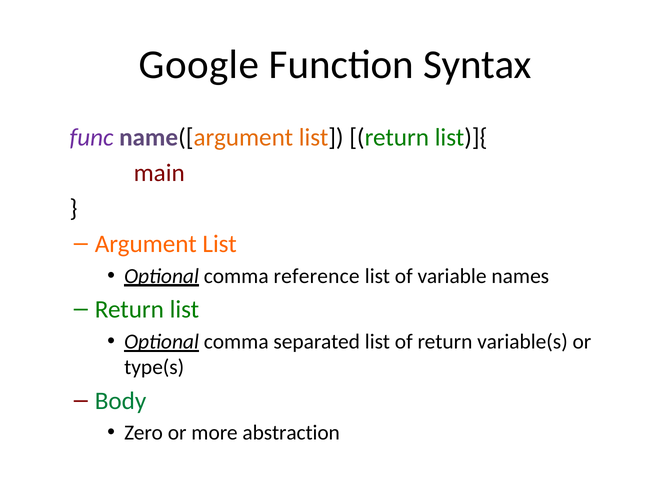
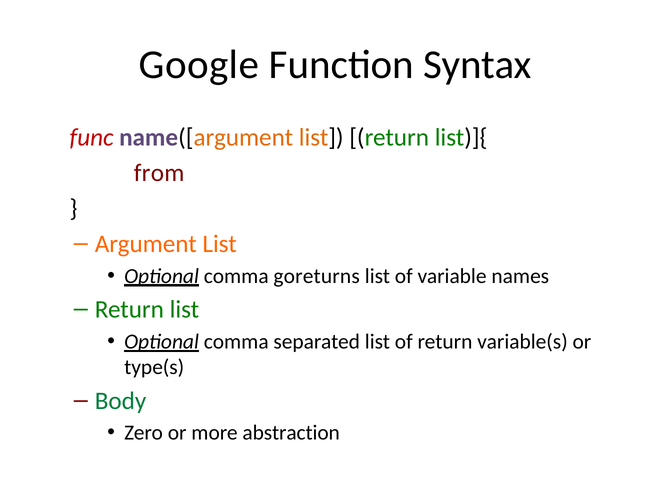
func colour: purple -> red (92, 138)
main: main -> from (159, 173)
reference: reference -> goreturns (317, 276)
